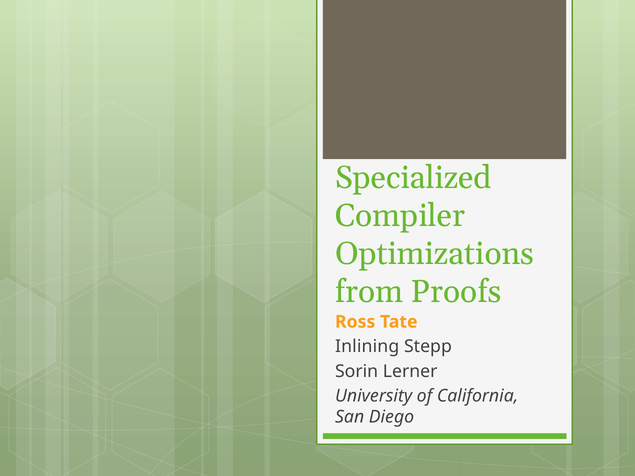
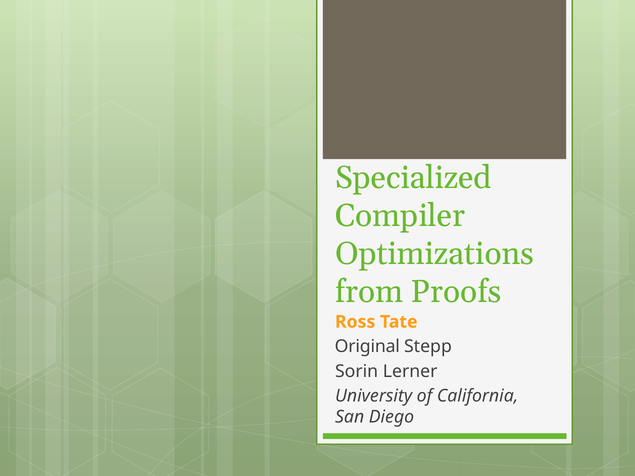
Inlining: Inlining -> Original (367, 347)
